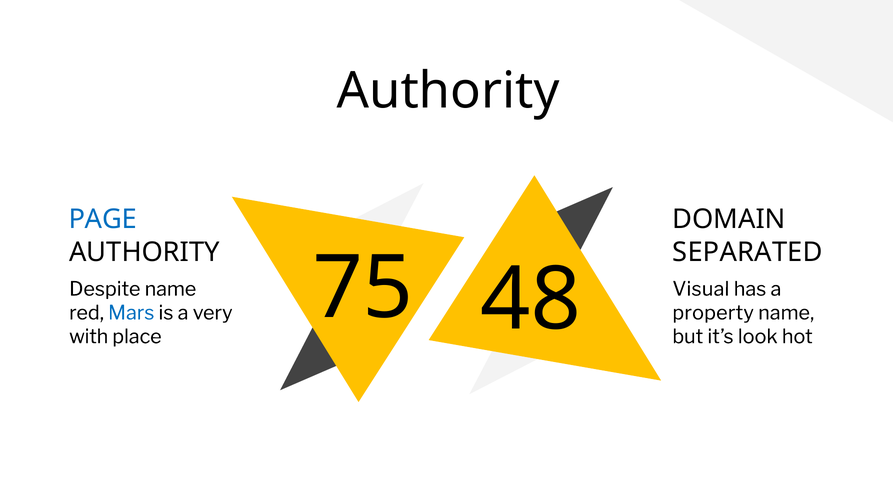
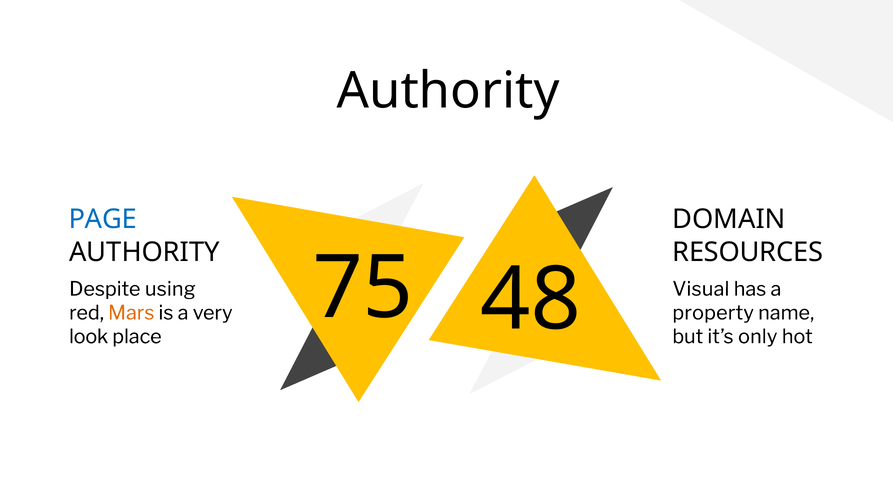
SEPARATED: SEPARATED -> RESOURCES (748, 252)
Despite name: name -> using (170, 289)
Mars colour: blue -> orange (131, 313)
with: with -> look (89, 337)
look: look -> only (758, 337)
